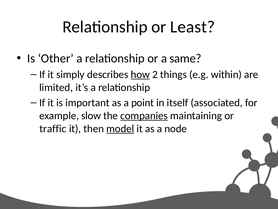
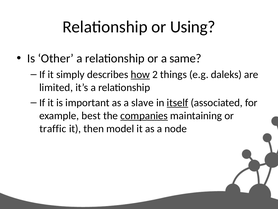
Least: Least -> Using (193, 27)
within: within -> daleks (226, 74)
point: point -> slave (142, 102)
itself underline: none -> present (178, 102)
slow: slow -> best (91, 115)
model underline: present -> none (120, 128)
